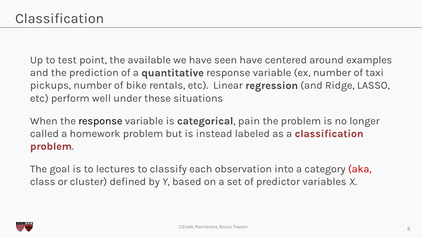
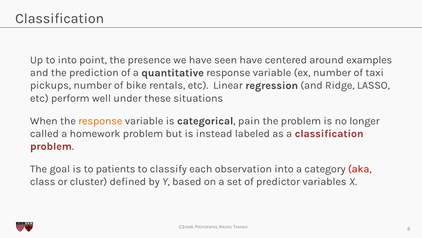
to test: test -> into (67, 60)
available: available -> presence (149, 60)
response colour: black -> orange (100, 121)
lectures: lectures -> patients (116, 169)
